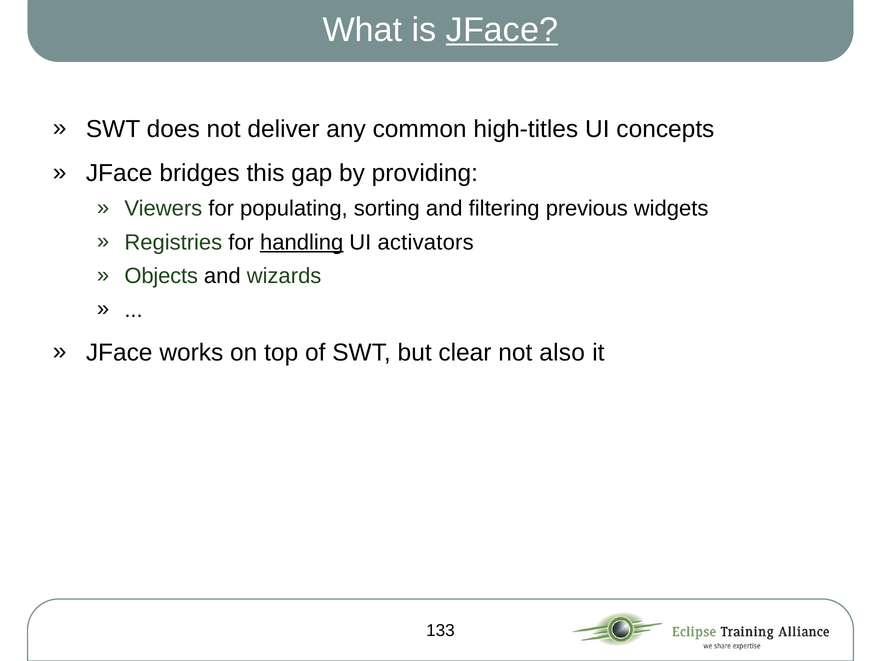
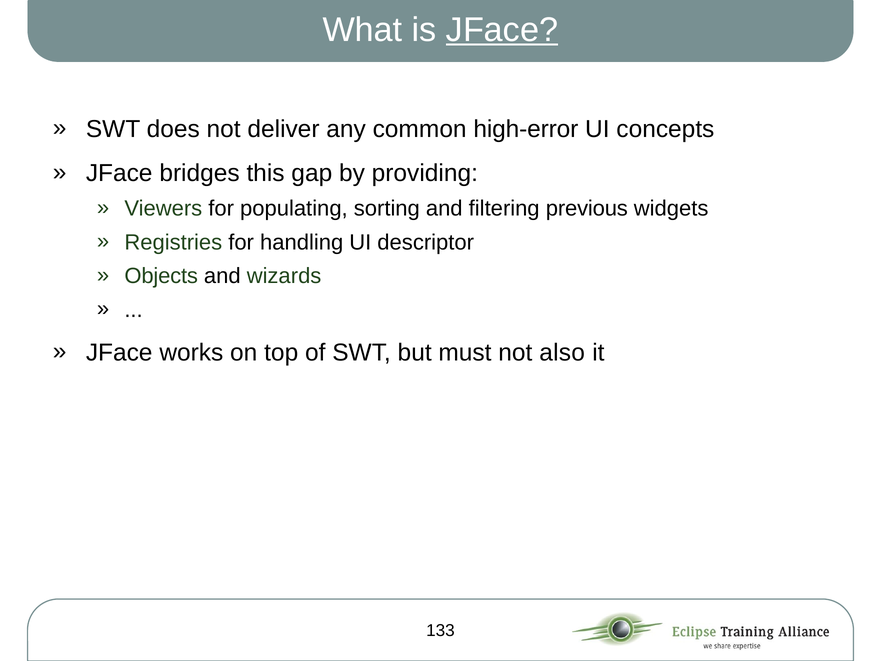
high-titles: high-titles -> high-error (526, 129)
handling underline: present -> none (302, 242)
activators: activators -> descriptor (426, 242)
clear: clear -> must (465, 352)
